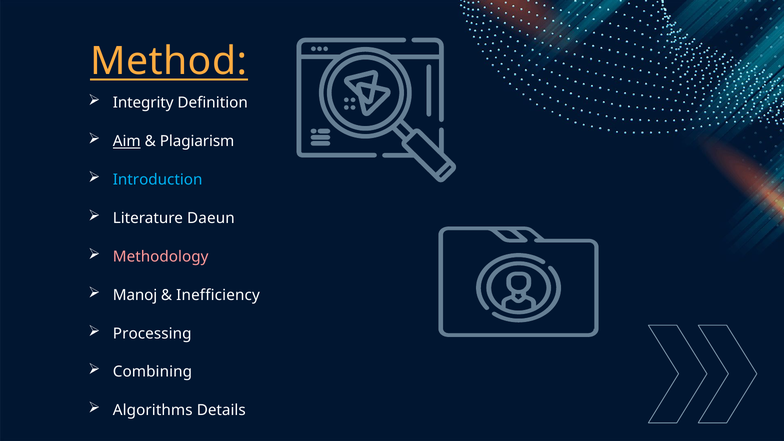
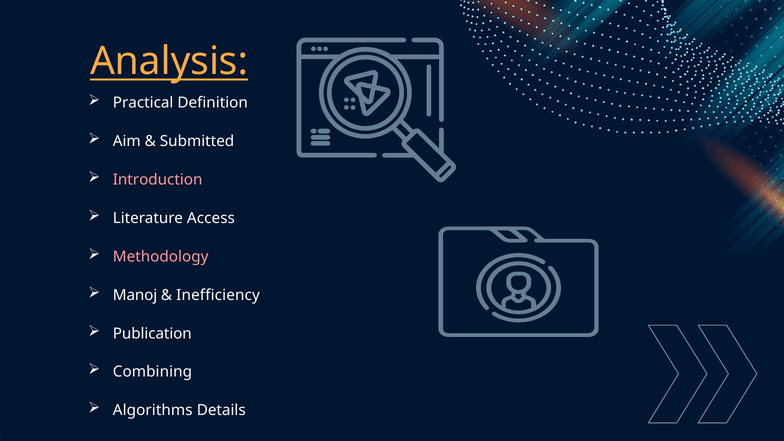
Method: Method -> Analysis (169, 62)
Integrity: Integrity -> Practical (143, 103)
Aim underline: present -> none (127, 141)
Plagiarism: Plagiarism -> Submitted (197, 141)
Introduction colour: light blue -> pink (158, 180)
Daeun: Daeun -> Access (211, 218)
Processing: Processing -> Publication (152, 334)
